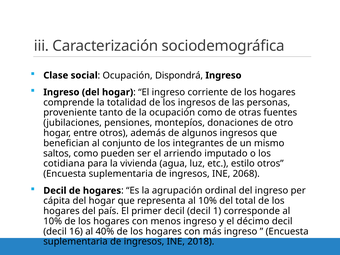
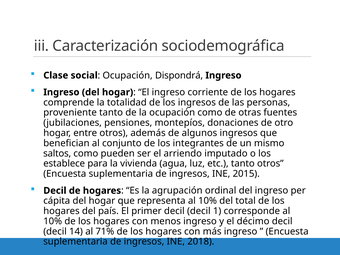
cotidiana: cotidiana -> establece (64, 164)
etc estilo: estilo -> tanto (243, 164)
2068: 2068 -> 2015 (246, 174)
16: 16 -> 14 (76, 231)
40%: 40% -> 71% (105, 231)
